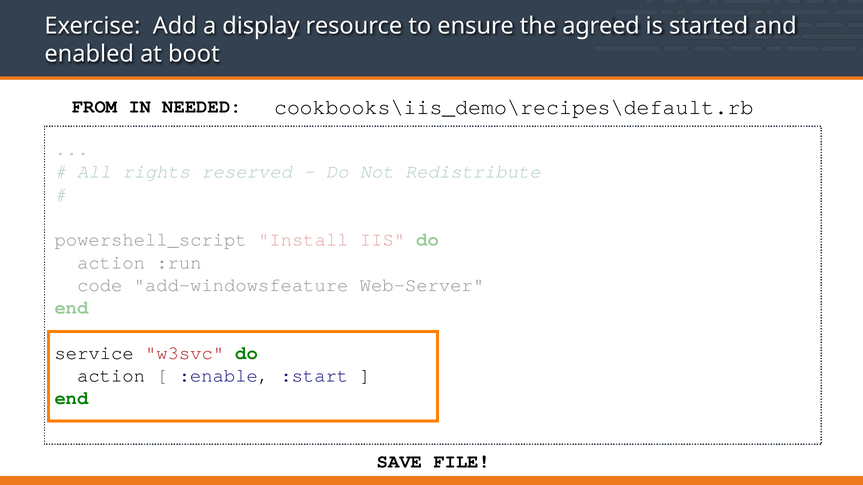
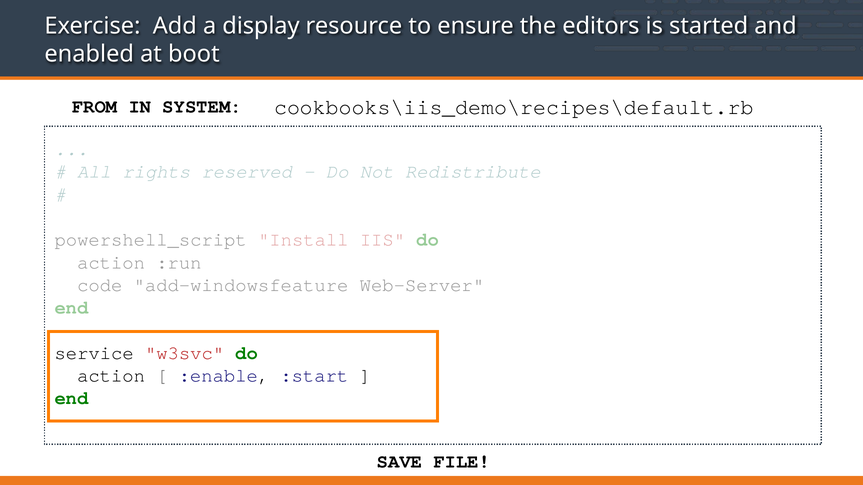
agreed: agreed -> editors (601, 26)
NEEDED: NEEDED -> SYSTEM (202, 106)
